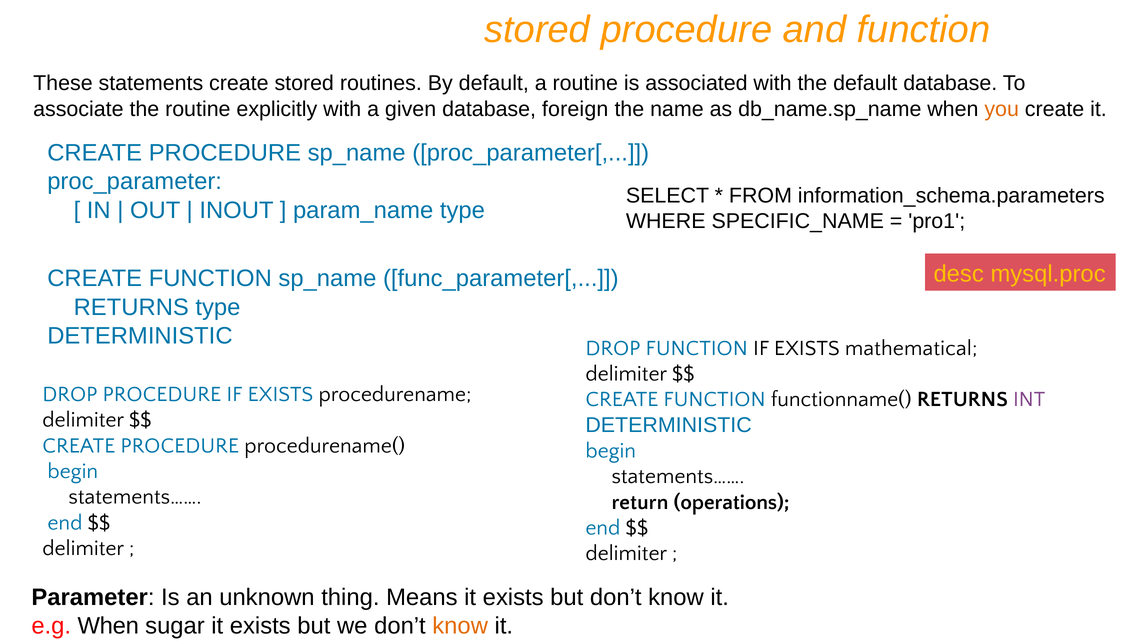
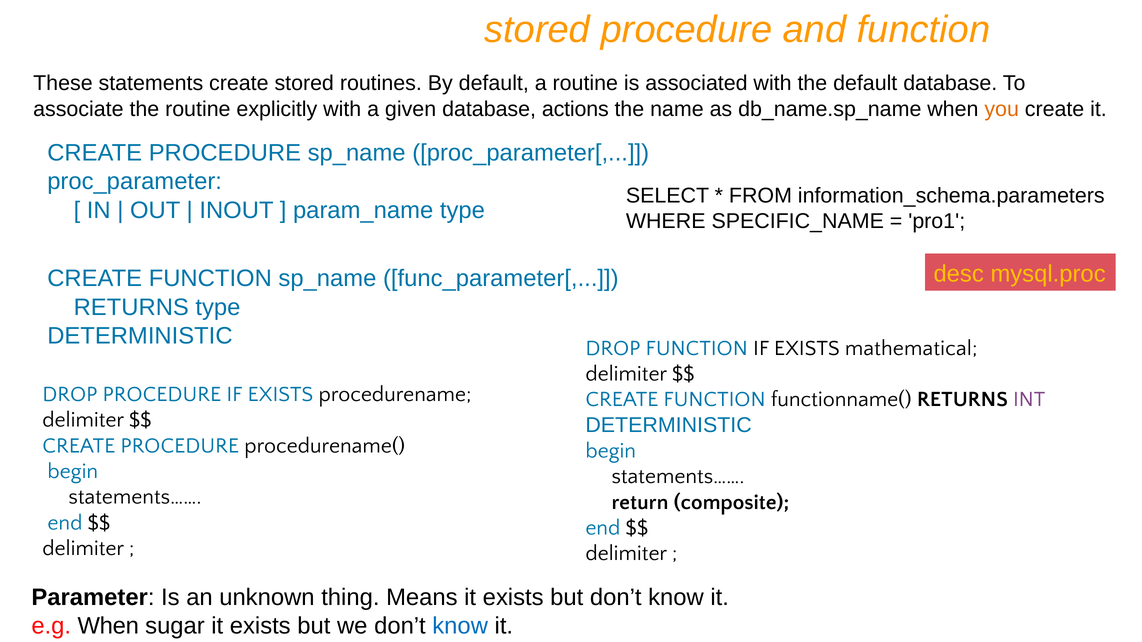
foreign: foreign -> actions (575, 109)
operations: operations -> composite (732, 502)
know colour: orange -> blue (460, 626)
